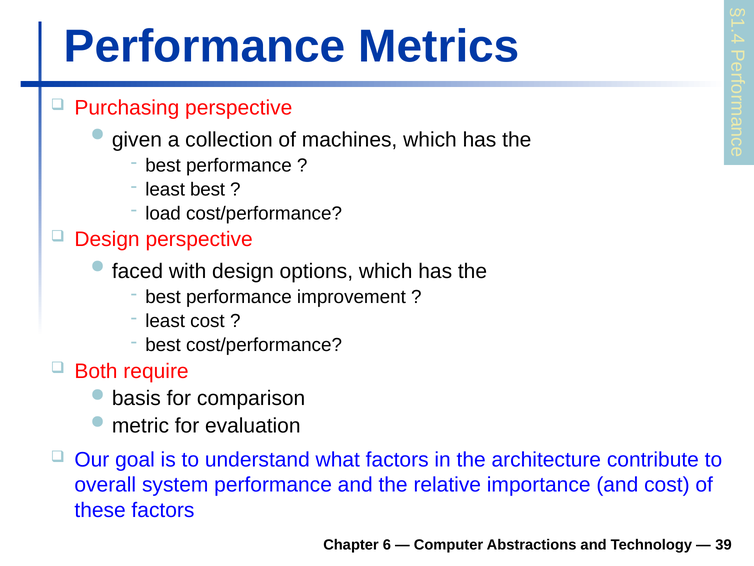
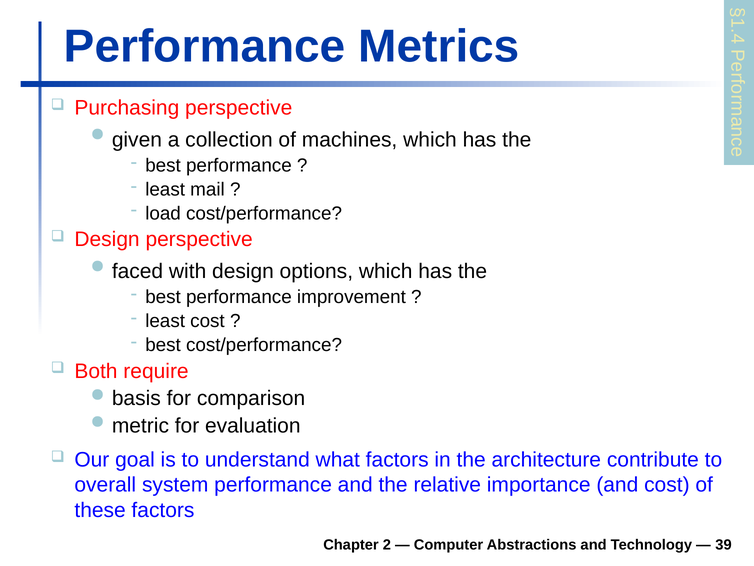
least best: best -> mail (207, 189)
6: 6 -> 2 (387, 544)
